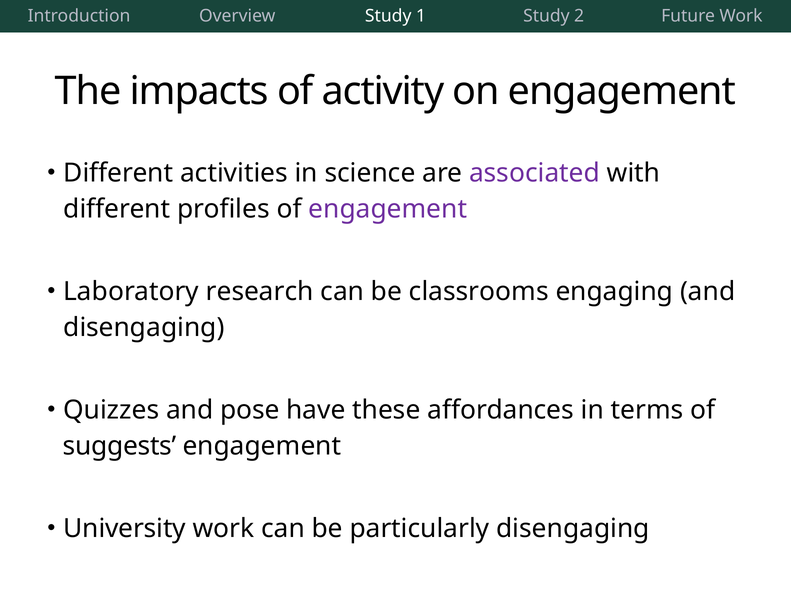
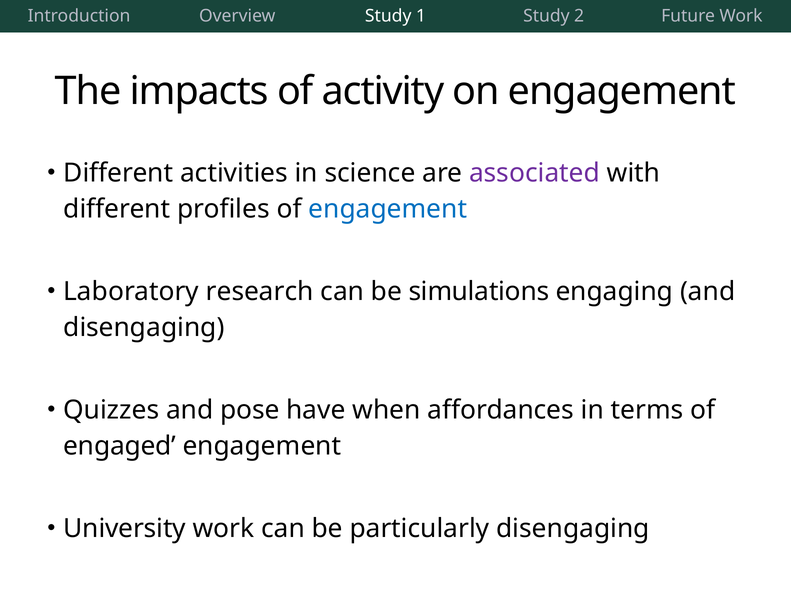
engagement colour: purple -> blue (388, 209)
classrooms: classrooms -> simulations (479, 292)
these: these -> when (386, 410)
suggests: suggests -> engaged (120, 446)
